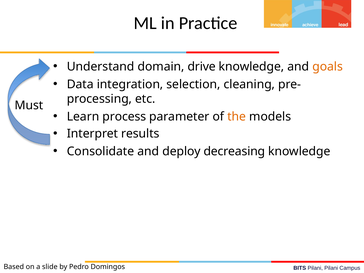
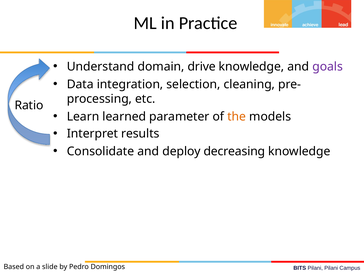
goals colour: orange -> purple (328, 67)
Must: Must -> Ratio (29, 105)
process: process -> learned (124, 117)
